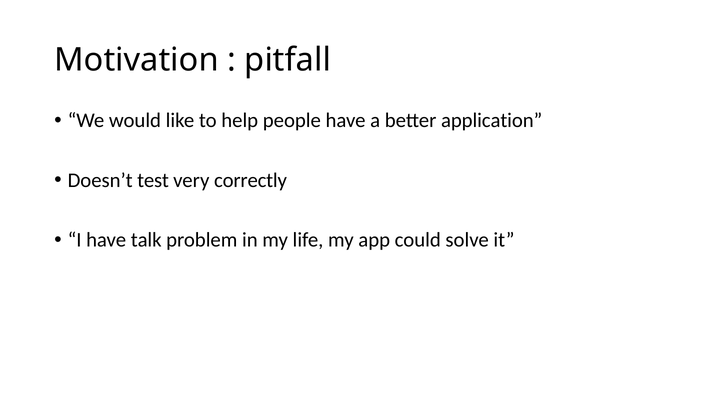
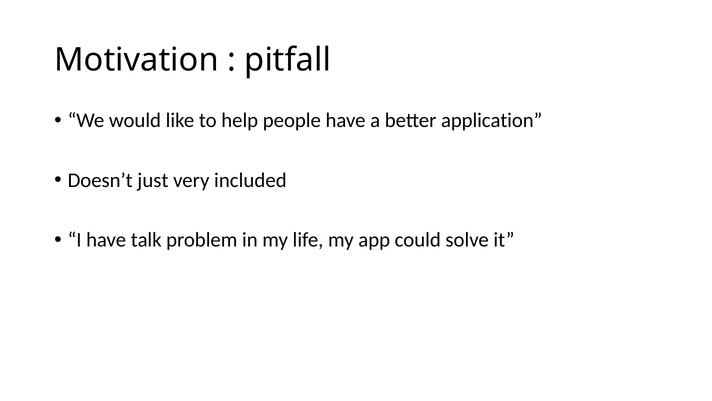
test: test -> just (153, 180)
correctly: correctly -> included (250, 180)
